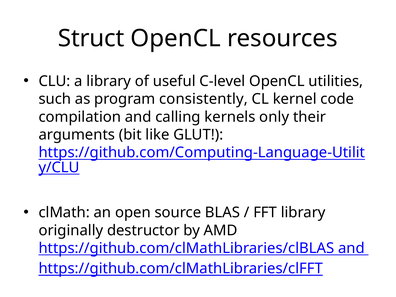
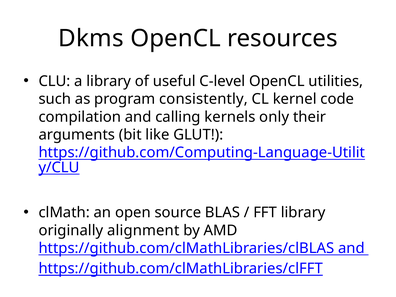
Struct: Struct -> Dkms (91, 38)
destructor: destructor -> alignment (143, 230)
